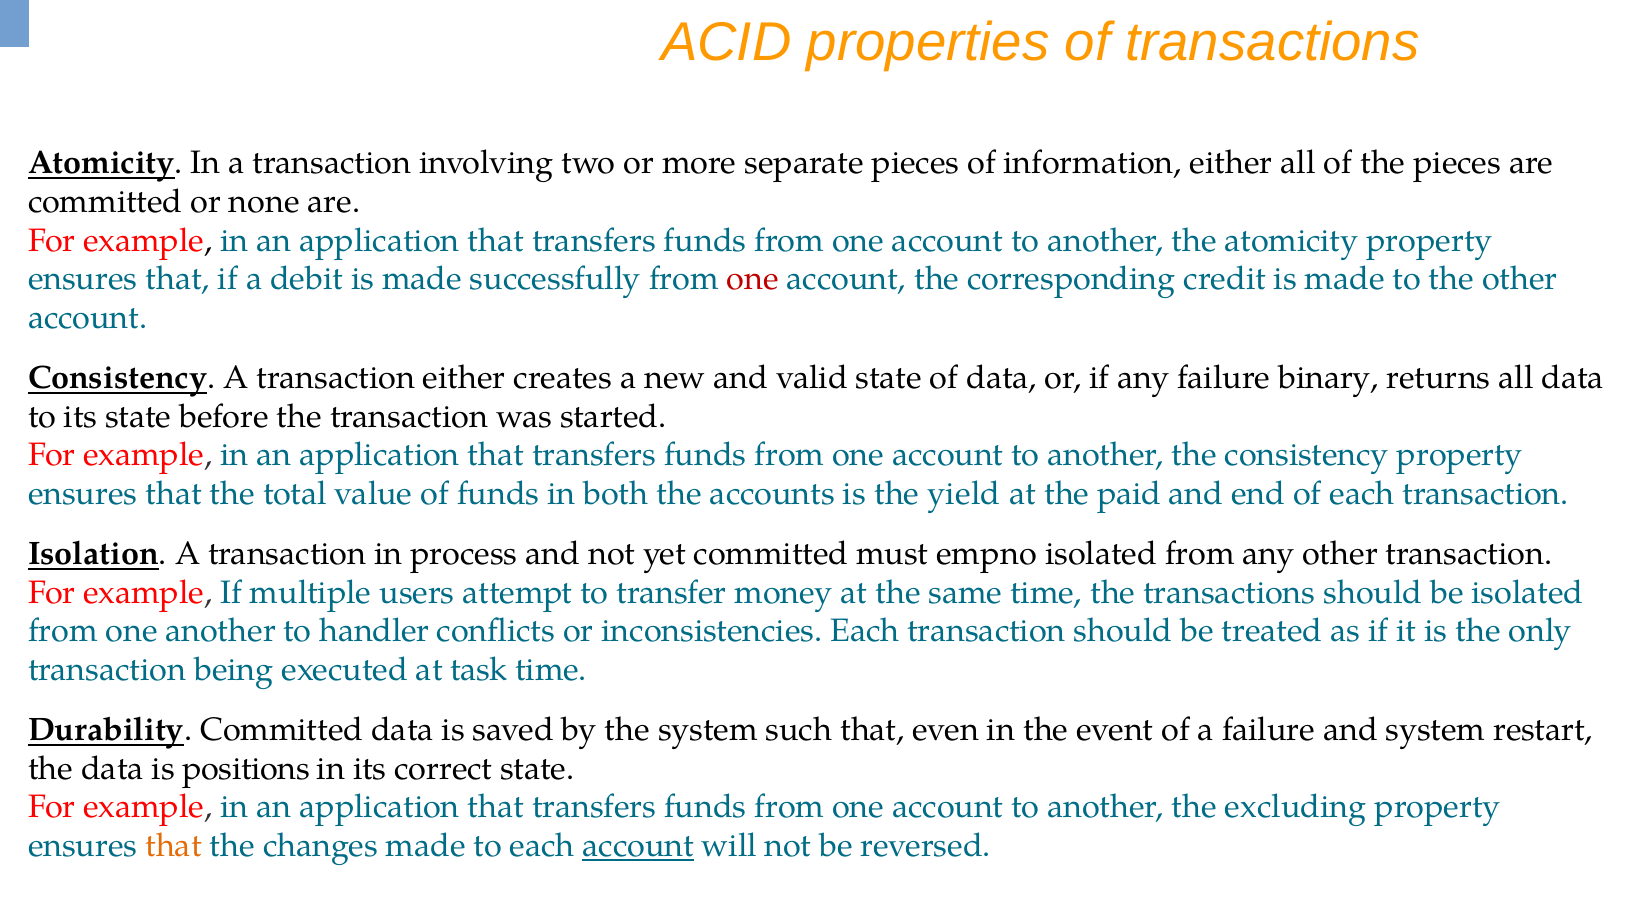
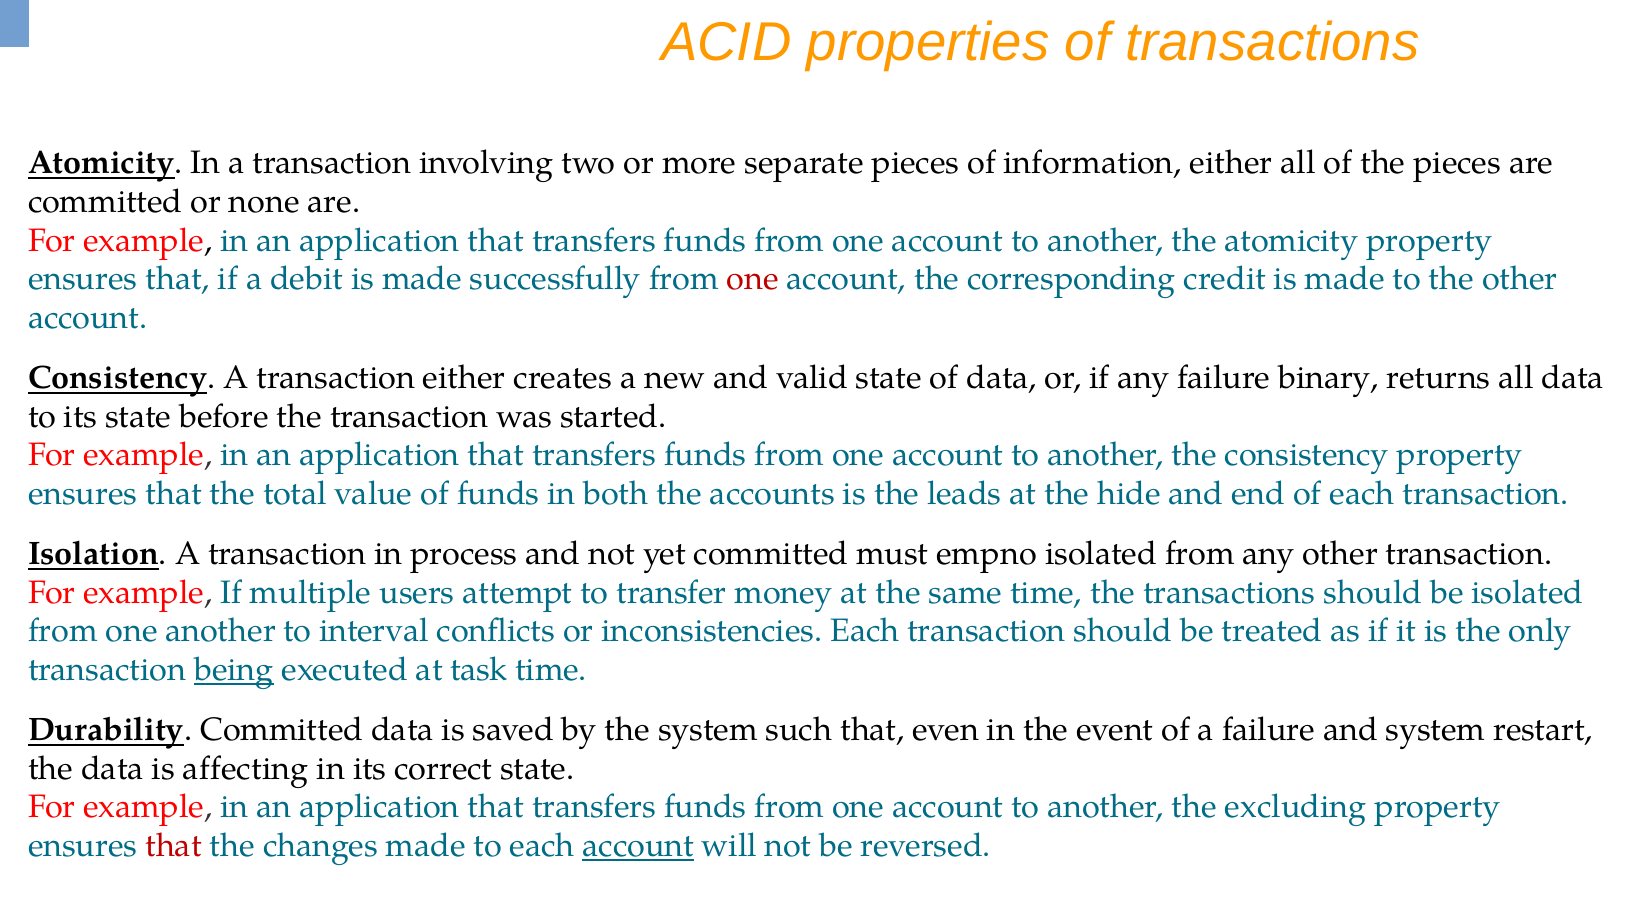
yield: yield -> leads (964, 494)
paid: paid -> hide (1129, 494)
handler: handler -> interval (374, 631)
being underline: none -> present (234, 670)
positions: positions -> affecting (246, 768)
that colour: orange -> red (174, 846)
